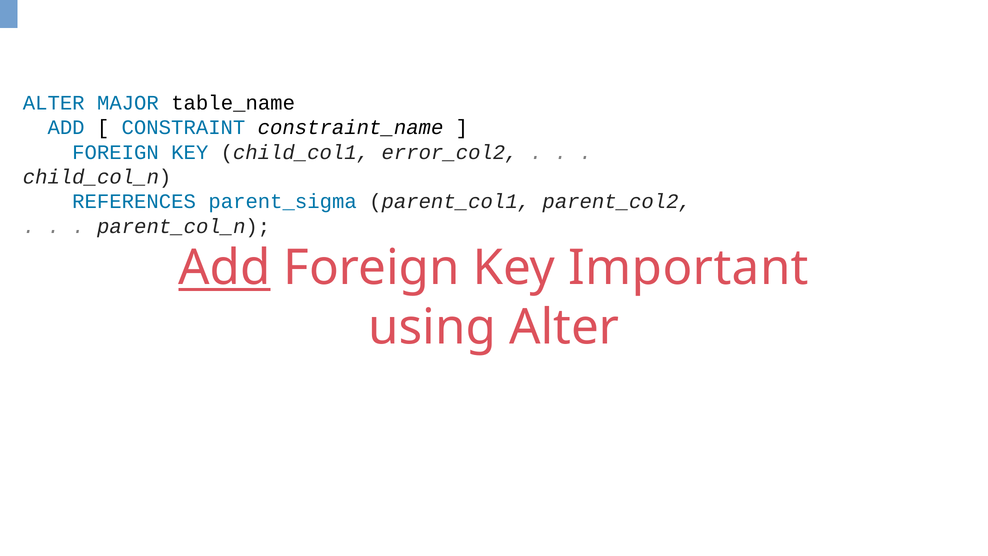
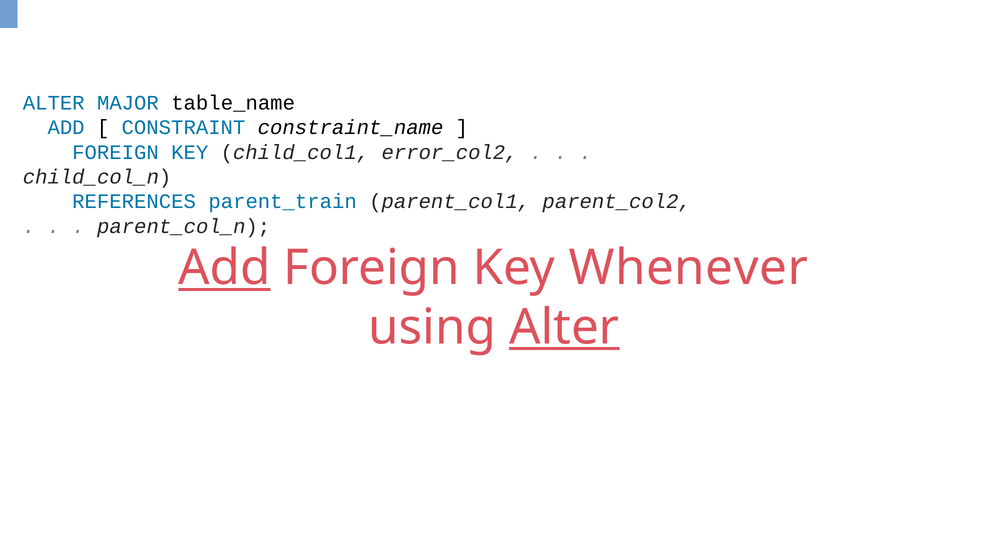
parent_sigma: parent_sigma -> parent_train (283, 202)
Important: Important -> Whenever (688, 268)
Alter underline: none -> present (564, 327)
